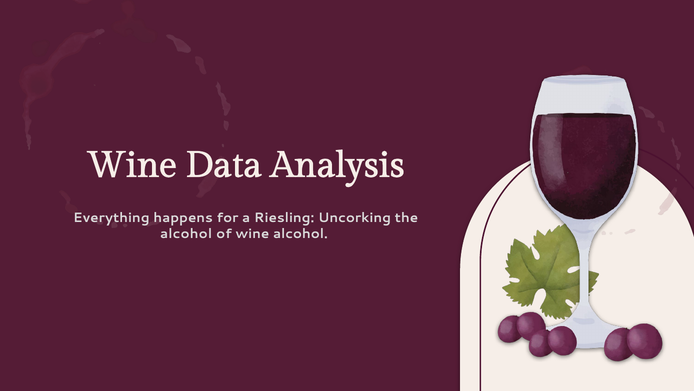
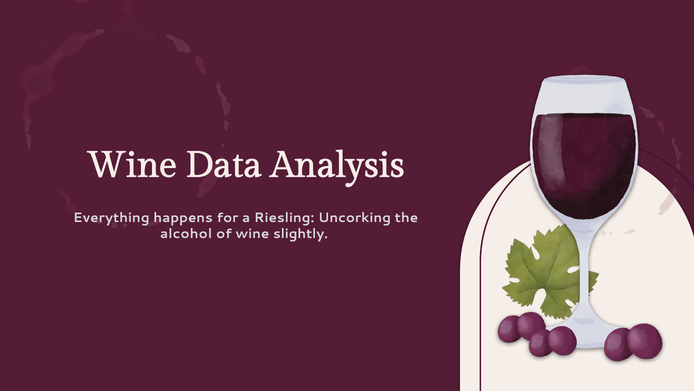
wine alcohol: alcohol -> slightly (300, 234)
